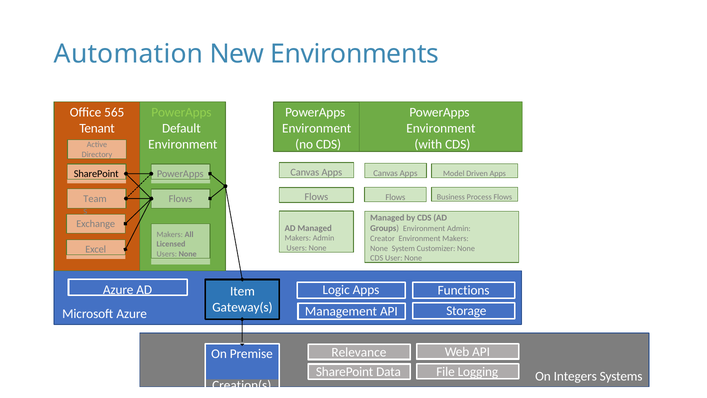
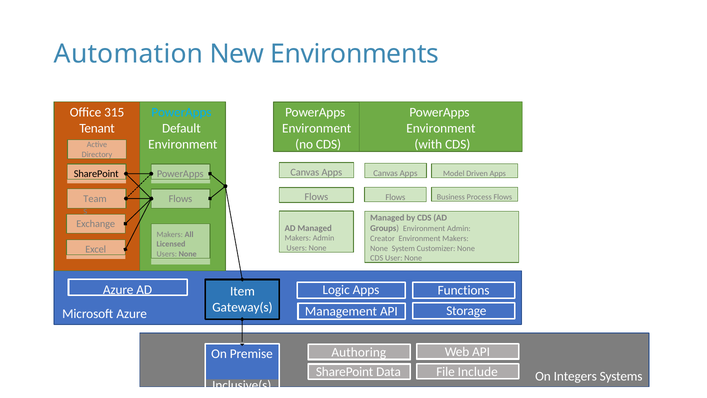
565: 565 -> 315 (114, 112)
PowerApps colour: light green -> light blue (181, 112)
Relevance: Relevance -> Authoring (359, 352)
Logging: Logging -> Include (478, 371)
Creation(s: Creation(s -> Inclusive(s (242, 385)
